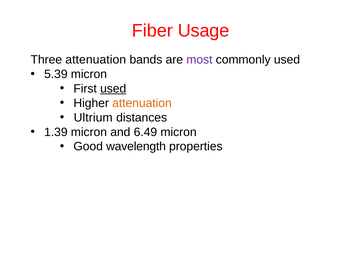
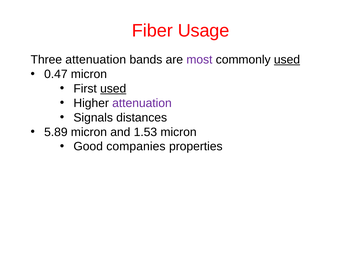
used underline: none -> present (287, 60)
5.39: 5.39 -> 0.47 (56, 74)
attenuation colour: orange -> purple (142, 103)
Ultrium: Ultrium -> Signals (93, 117)
1.39: 1.39 -> 5.89 (56, 132)
6.49: 6.49 -> 1.53 (145, 132)
wavelength: wavelength -> companies (136, 146)
